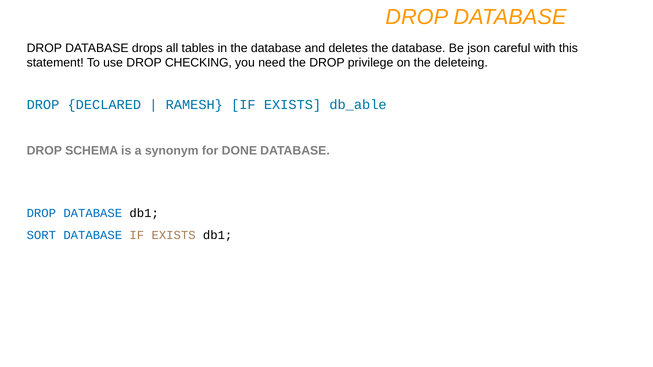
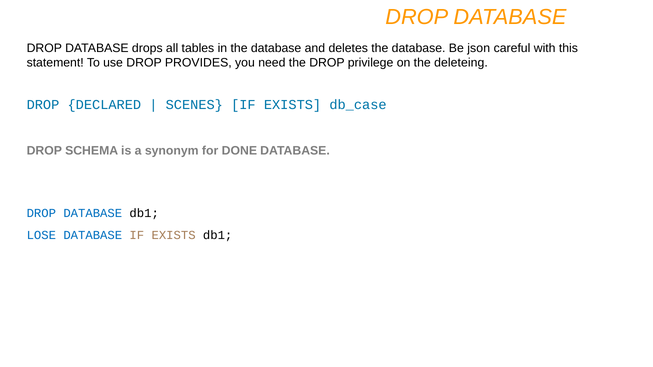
CHECKING: CHECKING -> PROVIDES (198, 63)
RAMESH: RAMESH -> SCENES (194, 105)
db_able: db_able -> db_case (358, 105)
SORT: SORT -> LOSE (41, 235)
